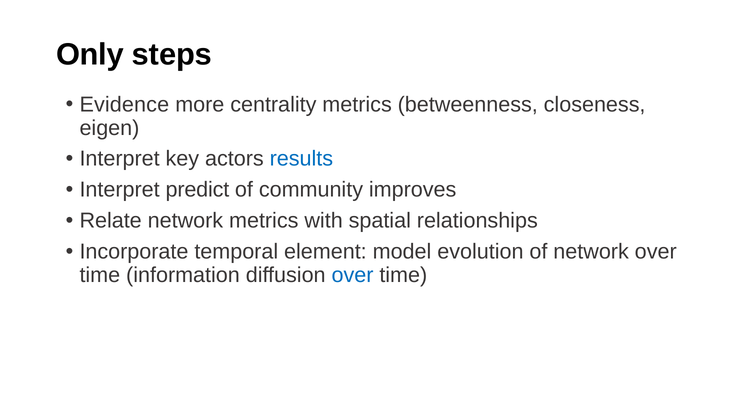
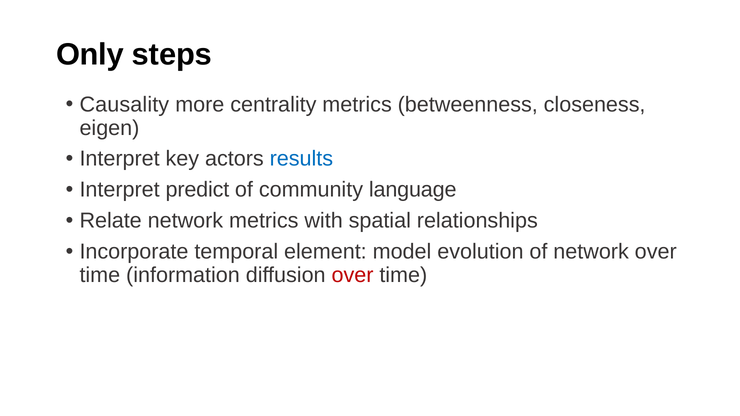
Evidence: Evidence -> Causality (124, 105)
improves: improves -> language (413, 190)
over colour: blue -> red (353, 275)
